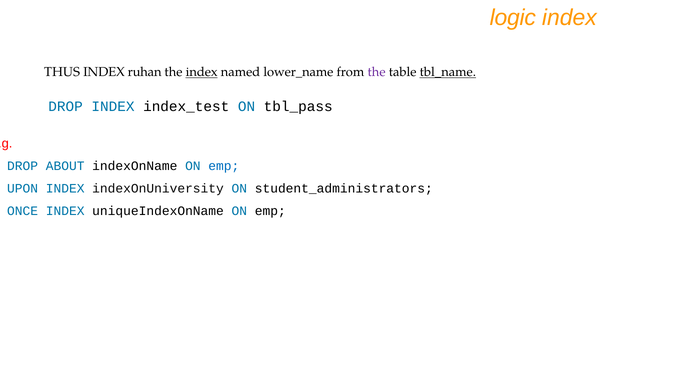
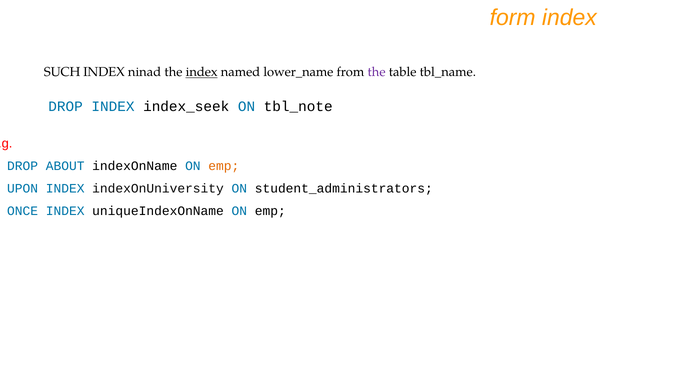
logic: logic -> form (513, 18)
THUS: THUS -> SUCH (62, 72)
ruhan: ruhan -> ninad (145, 72)
tbl_name underline: present -> none (448, 72)
index_test: index_test -> index_seek (186, 106)
tbl_pass: tbl_pass -> tbl_note (298, 106)
emp colour: blue -> orange (224, 166)
